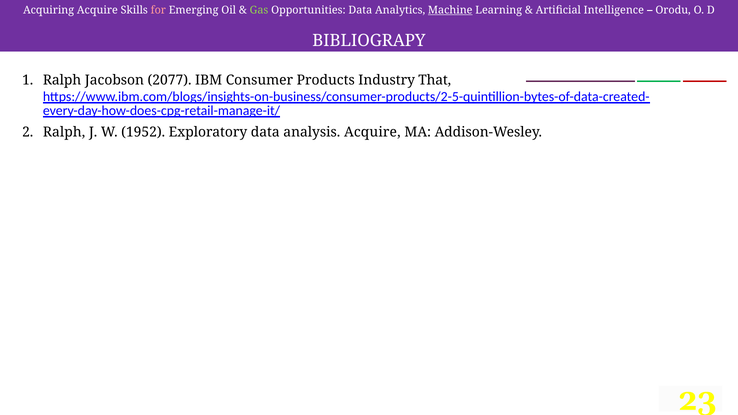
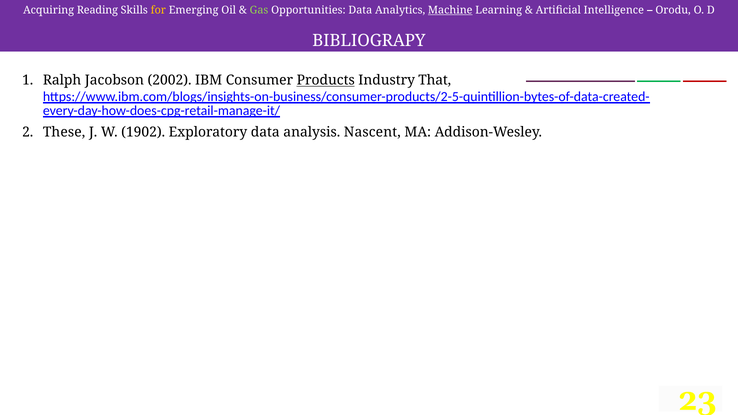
Acquiring Acquire: Acquire -> Reading (97, 10)
for colour: pink -> yellow (158, 10)
2077: 2077 -> 2002 (170, 80)
Products underline: none -> present (326, 80)
Ralph: Ralph -> These (64, 132)
1952: 1952 -> 1902 (143, 132)
analysis Acquire: Acquire -> Nascent (372, 132)
